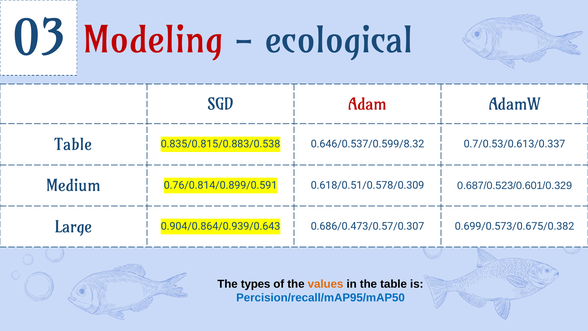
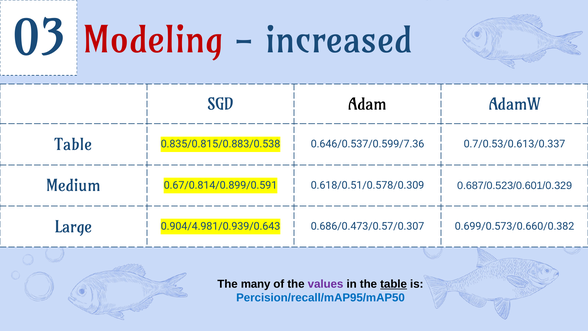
ecological: ecological -> increased (339, 41)
Adam colour: red -> black (367, 104)
0.646/0.537/0.599/8.32: 0.646/0.537/0.599/8.32 -> 0.646/0.537/0.599/7.36 (368, 144)
0.76/0.814/0.899/0.591: 0.76/0.814/0.899/0.591 -> 0.67/0.814/0.899/0.591 (220, 185)
0.904/0.864/0.939/0.643: 0.904/0.864/0.939/0.643 -> 0.904/4.981/0.939/0.643 (221, 226)
0.699/0.573/0.675/0.382: 0.699/0.573/0.675/0.382 -> 0.699/0.573/0.660/0.382 (515, 226)
types: types -> many (256, 284)
values colour: orange -> purple (326, 284)
table underline: none -> present (394, 284)
